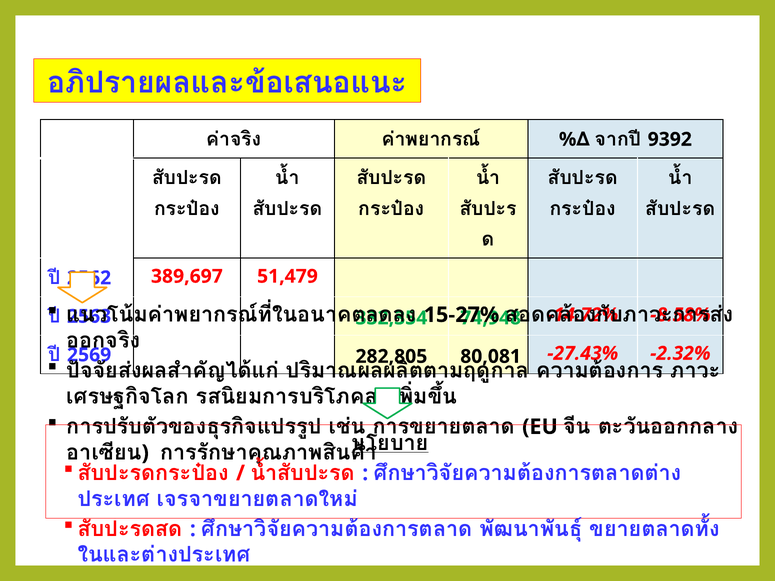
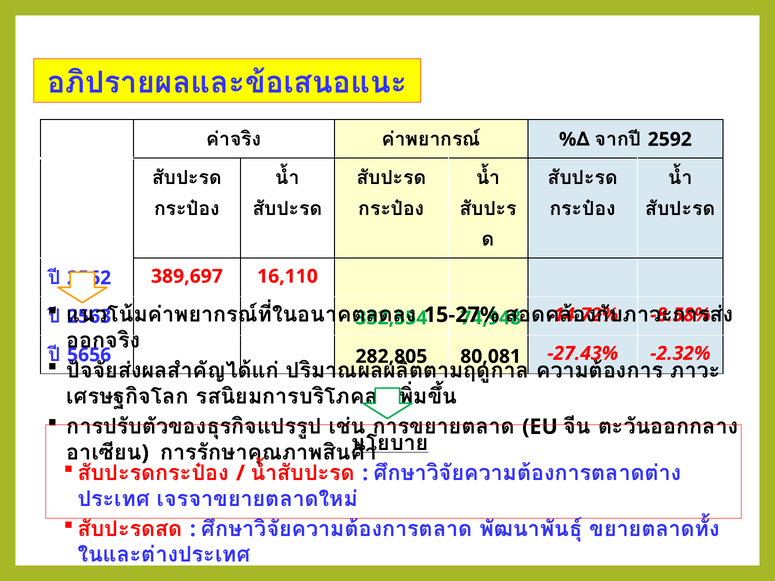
9392: 9392 -> 2592 (670, 139)
51,479: 51,479 -> 16,110 (287, 276)
2569: 2569 -> 5656 (89, 355)
